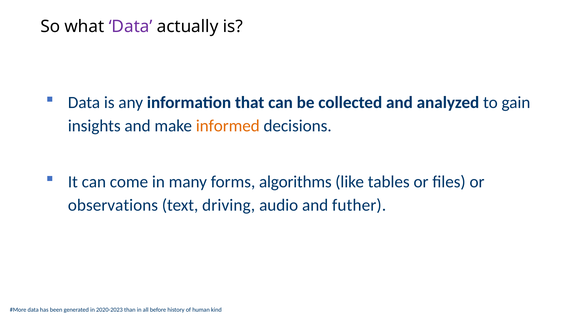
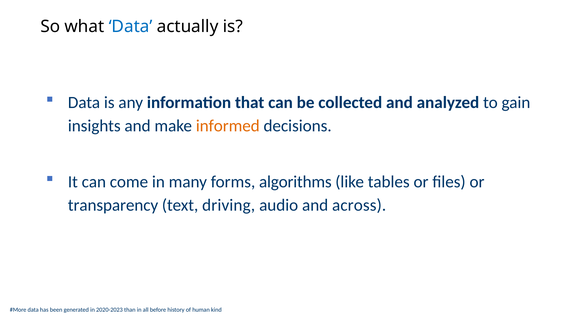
Data colour: purple -> blue (131, 27)
observations: observations -> transparency (113, 205)
futher: futher -> across (359, 205)
